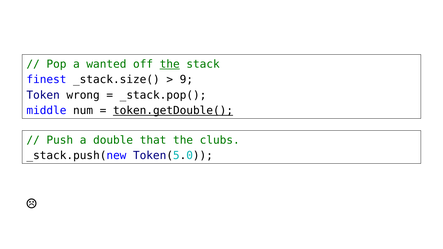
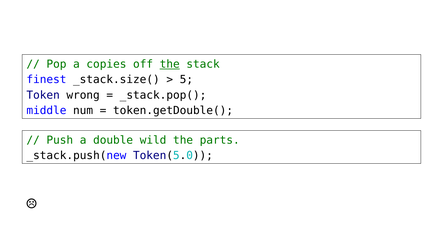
wanted: wanted -> copies (106, 64)
9: 9 -> 5 (186, 80)
token.getDouble( underline: present -> none (173, 111)
that: that -> wild (153, 140)
clubs: clubs -> parts (220, 140)
